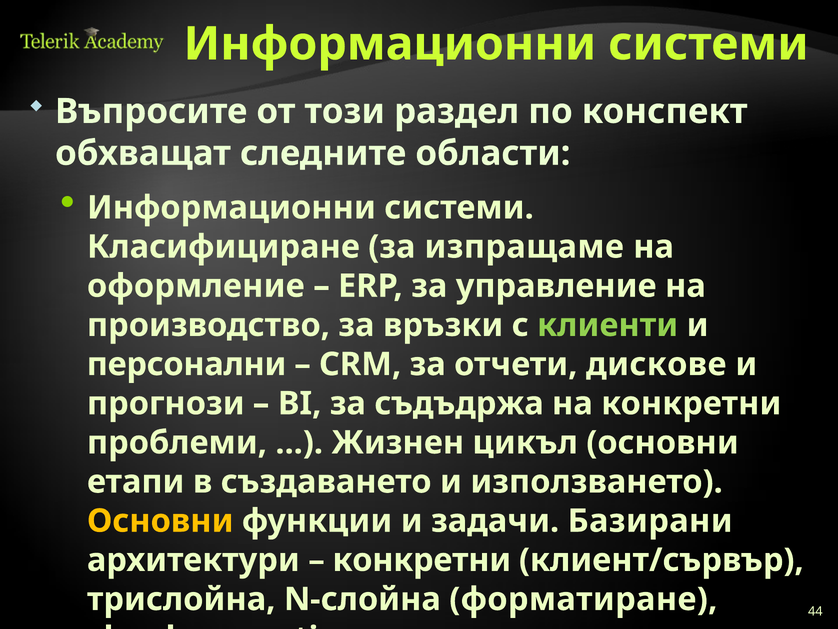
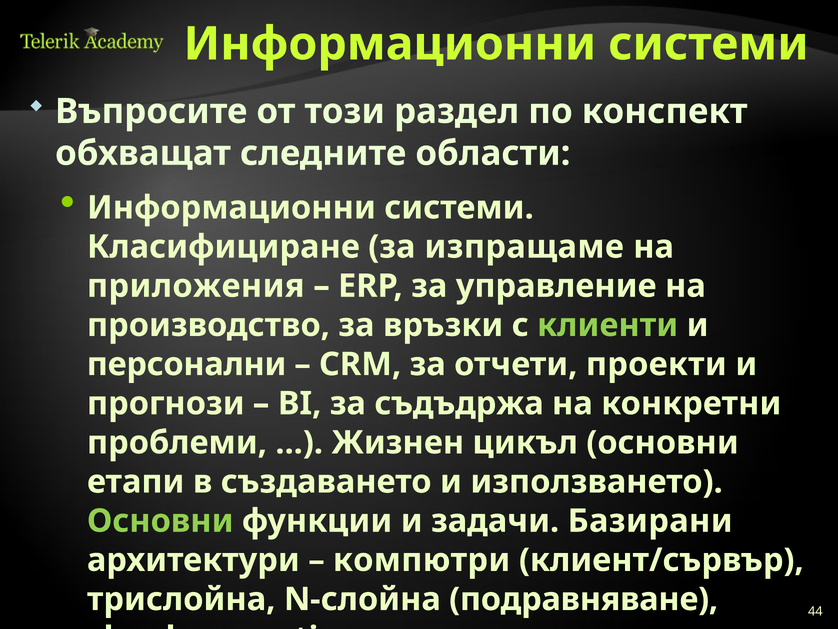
оформление: оформление -> приложения (196, 286)
дискове: дискове -> проекти (656, 364)
Основни colour: yellow -> light green (160, 521)
конкретни: конкретни -> компютри (422, 560)
форматиране: форматиране -> подравняване (584, 599)
